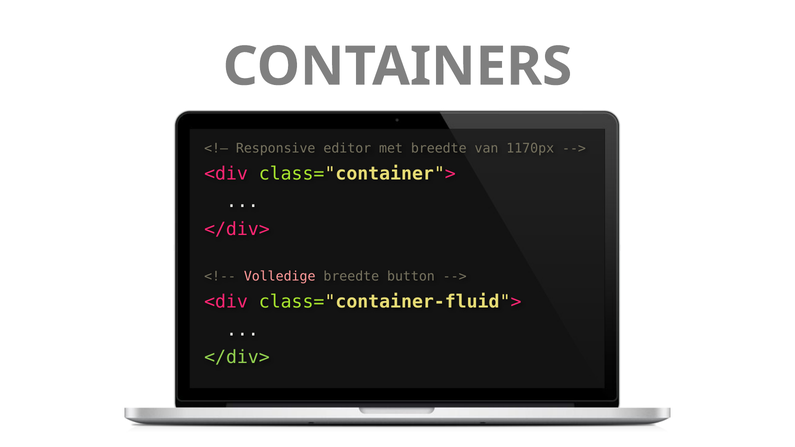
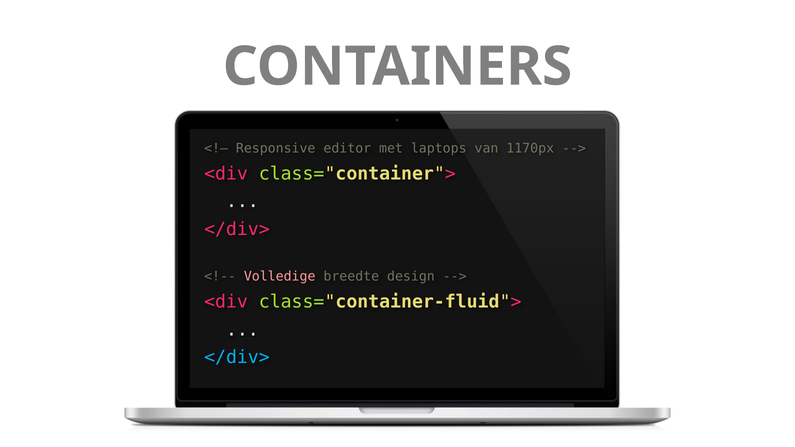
met breedte: breedte -> laptops (439, 148)
button: button -> design (411, 276)
</div> colour: light green -> light blue (237, 358)
